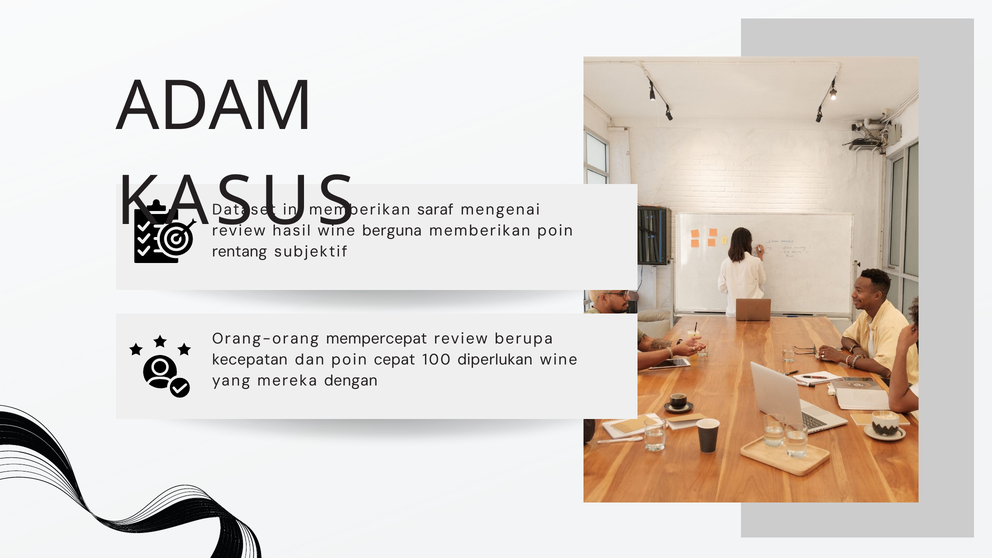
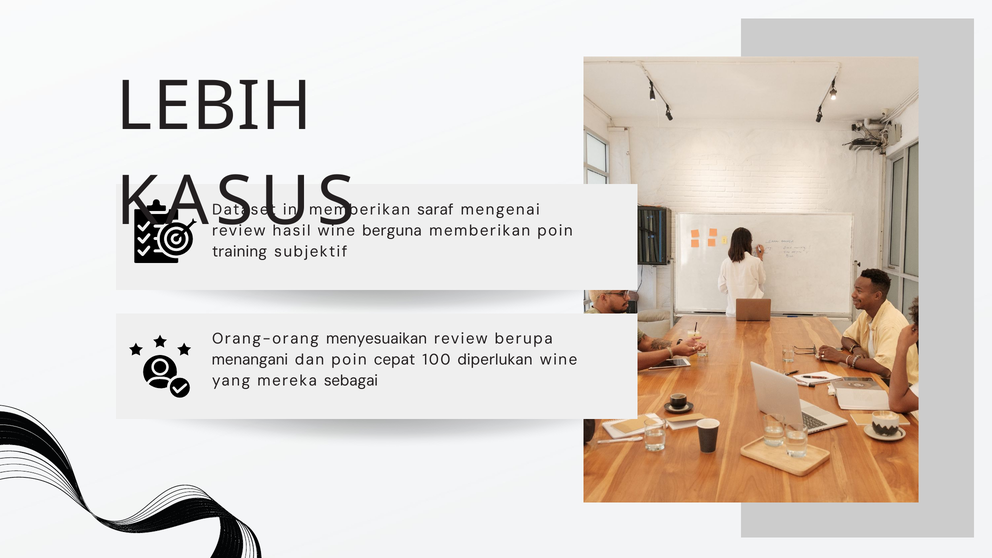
ADAM: ADAM -> LEBIH (214, 107)
rentang: rentang -> training (240, 252)
mempercepat: mempercepat -> menyesuaikan (377, 339)
kecepatan: kecepatan -> menangani (250, 360)
dengan: dengan -> sebagai (351, 381)
